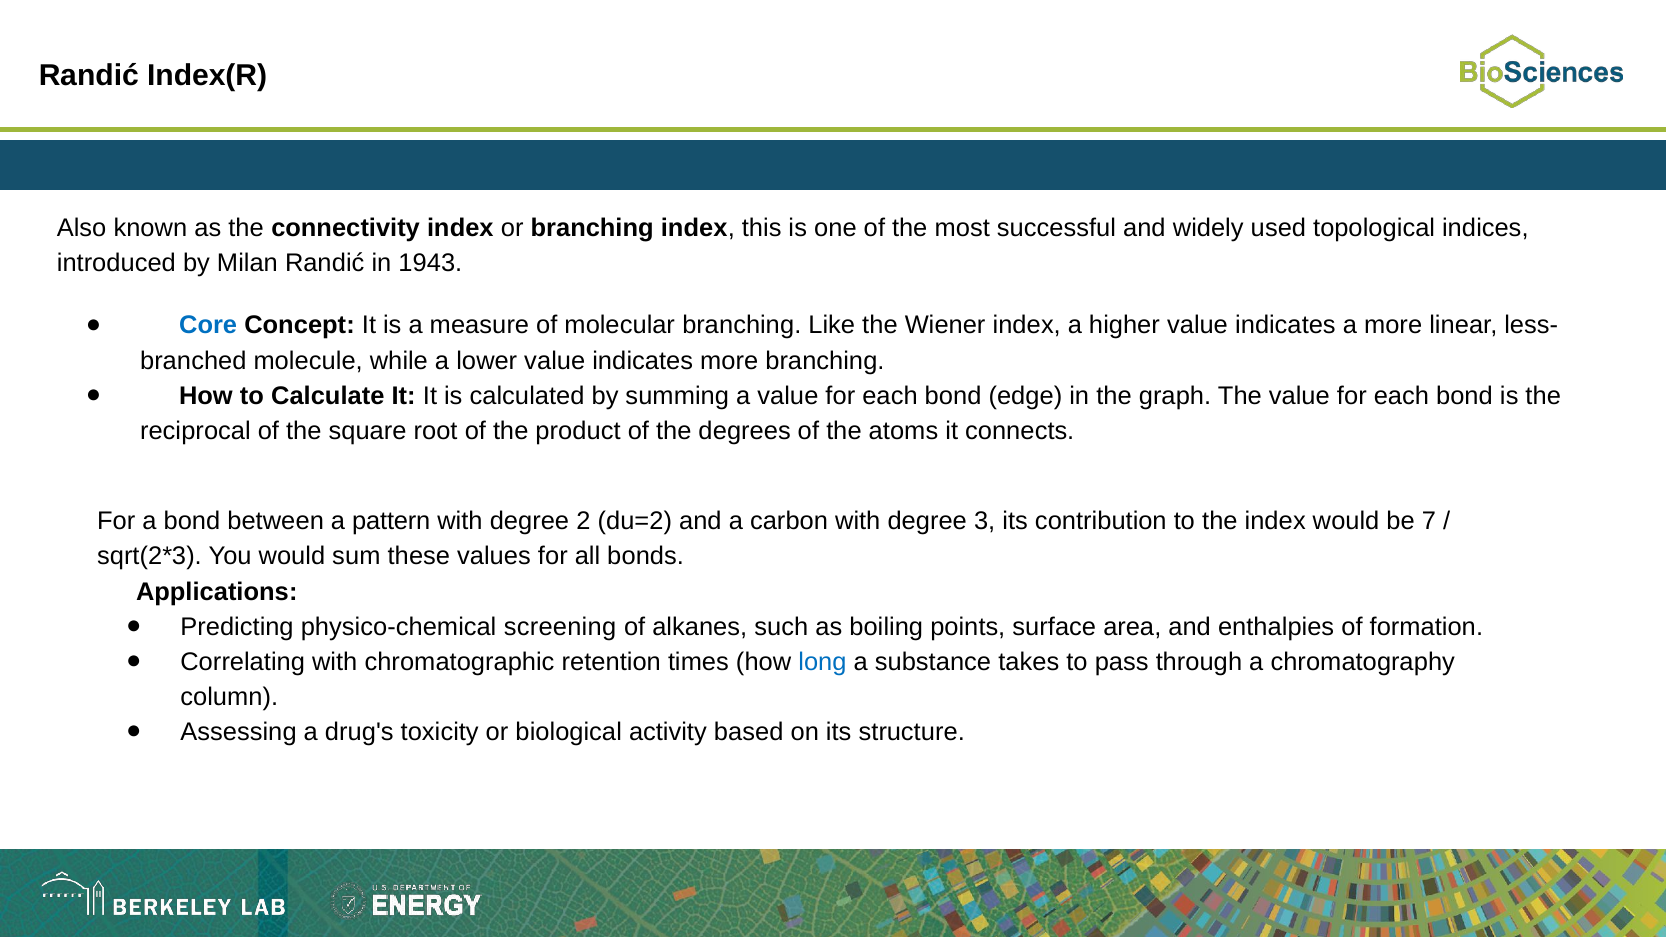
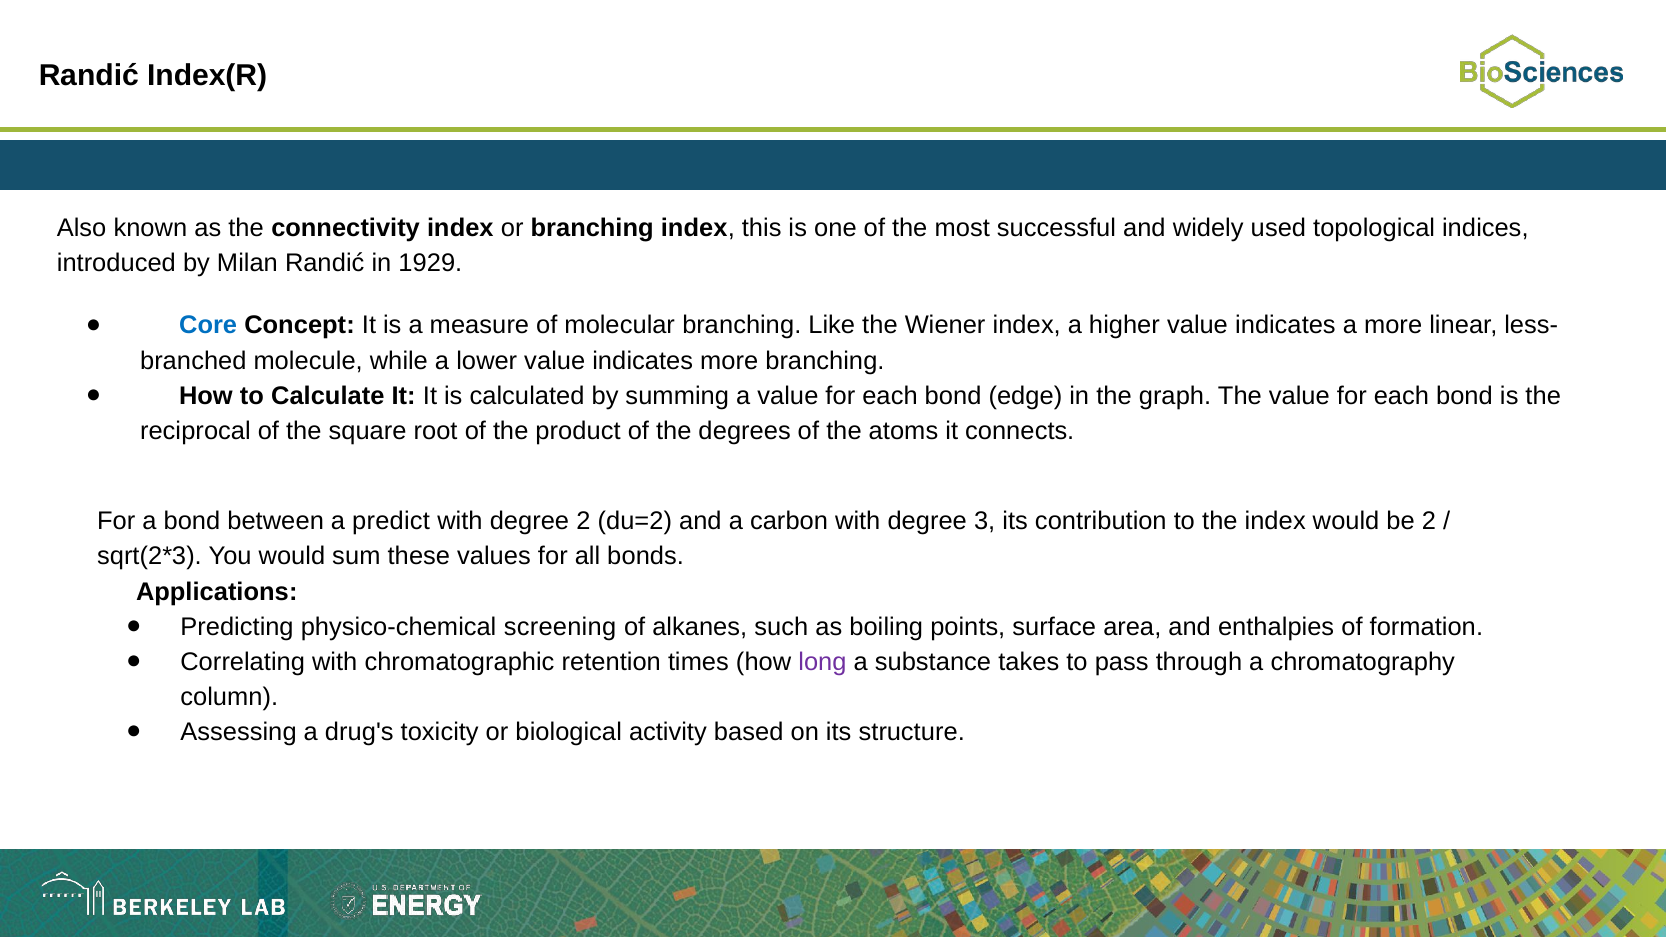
1943: 1943 -> 1929 (430, 263)
pattern: pattern -> predict (391, 522)
be 7: 7 -> 2 (1429, 522)
long colour: blue -> purple (822, 662)
